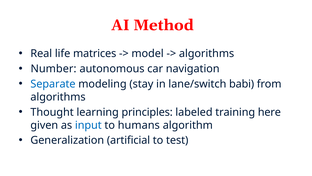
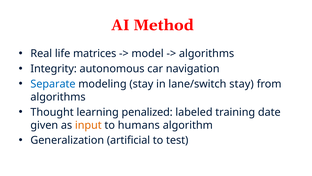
Number: Number -> Integrity (54, 69)
lane/switch babi: babi -> stay (242, 84)
principles: principles -> penalized (147, 112)
here: here -> date (269, 112)
input colour: blue -> orange (88, 125)
